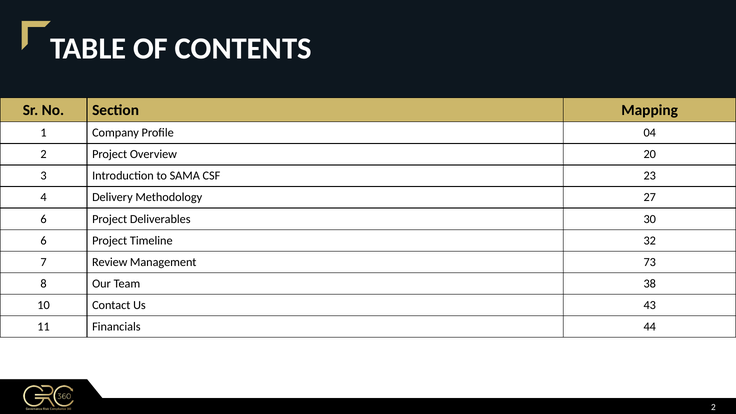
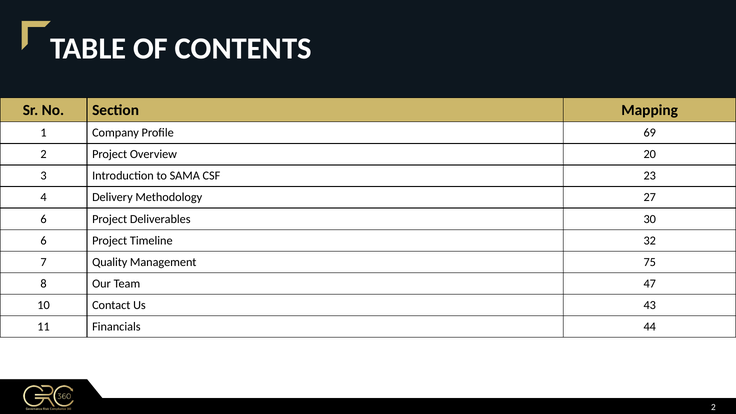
04: 04 -> 69 (650, 133)
Review: Review -> Quality (110, 262)
73: 73 -> 75 (650, 262)
38: 38 -> 47 (650, 284)
